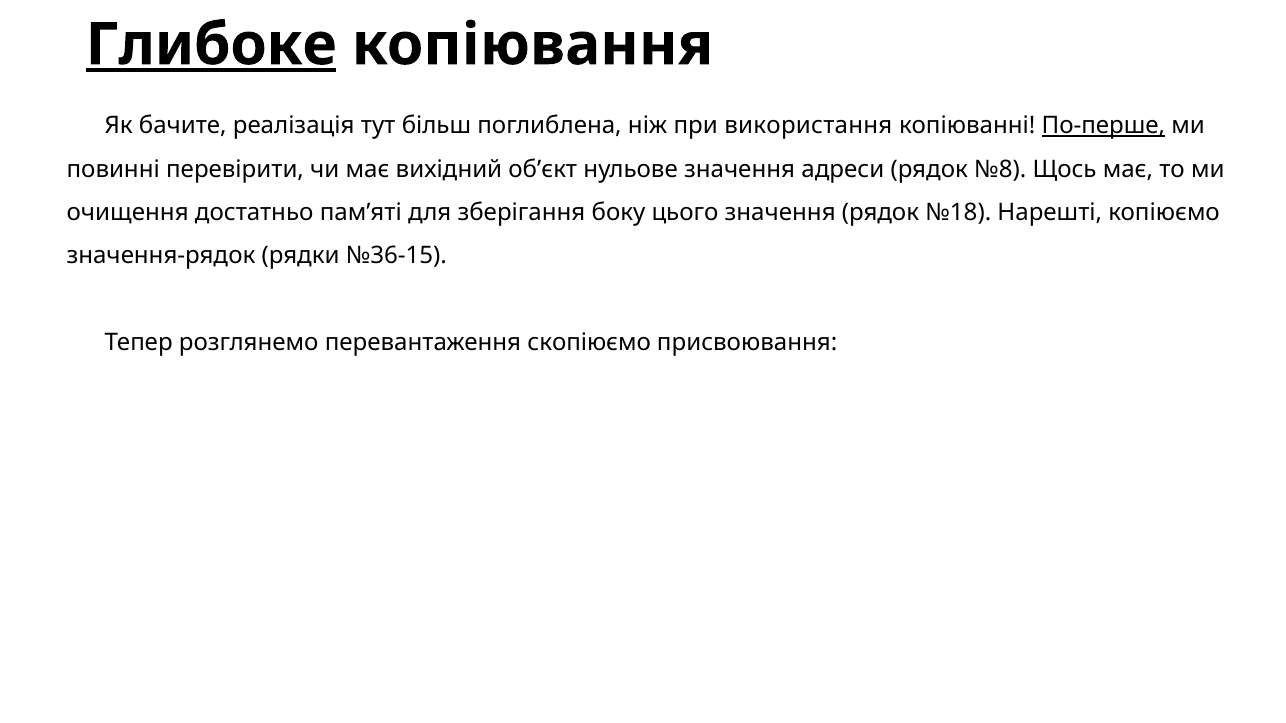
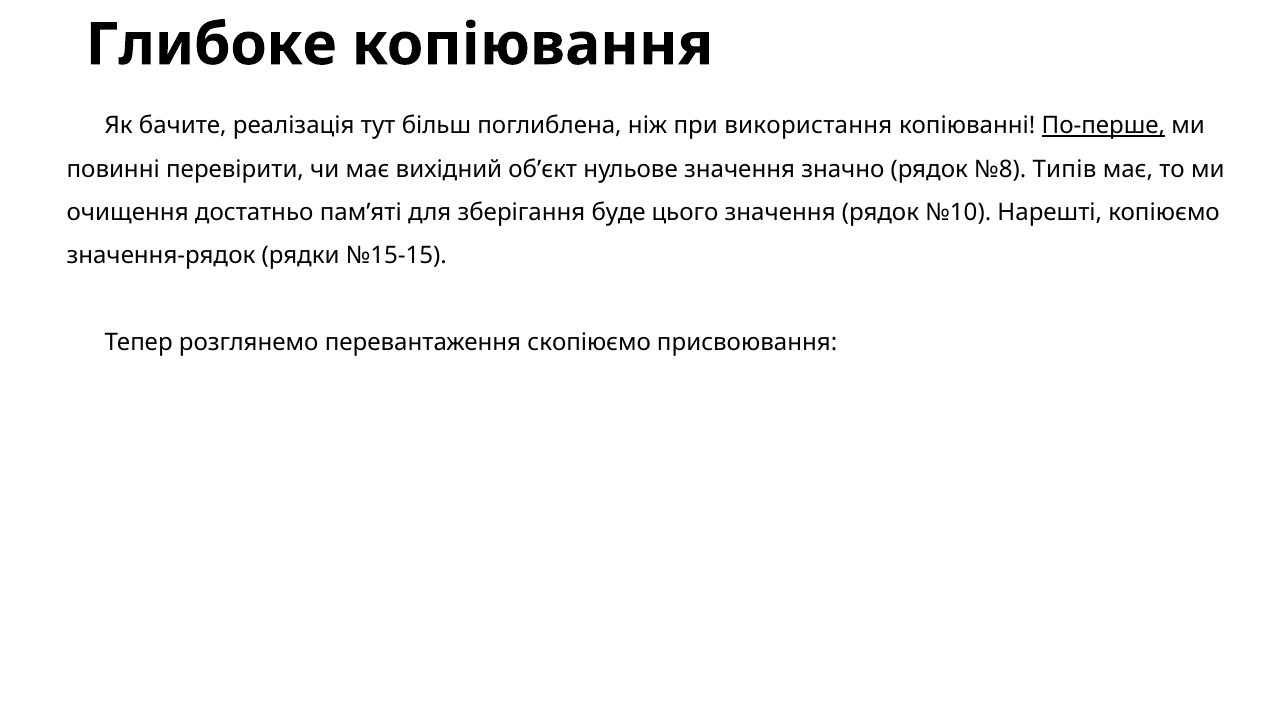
Глибоке underline: present -> none (211, 45)
адреси: адреси -> значно (843, 169)
Щось: Щось -> Типів (1064, 169)
боку: боку -> буде (619, 213)
№18: №18 -> №10 (958, 213)
№36-15: №36-15 -> №15-15 (396, 256)
